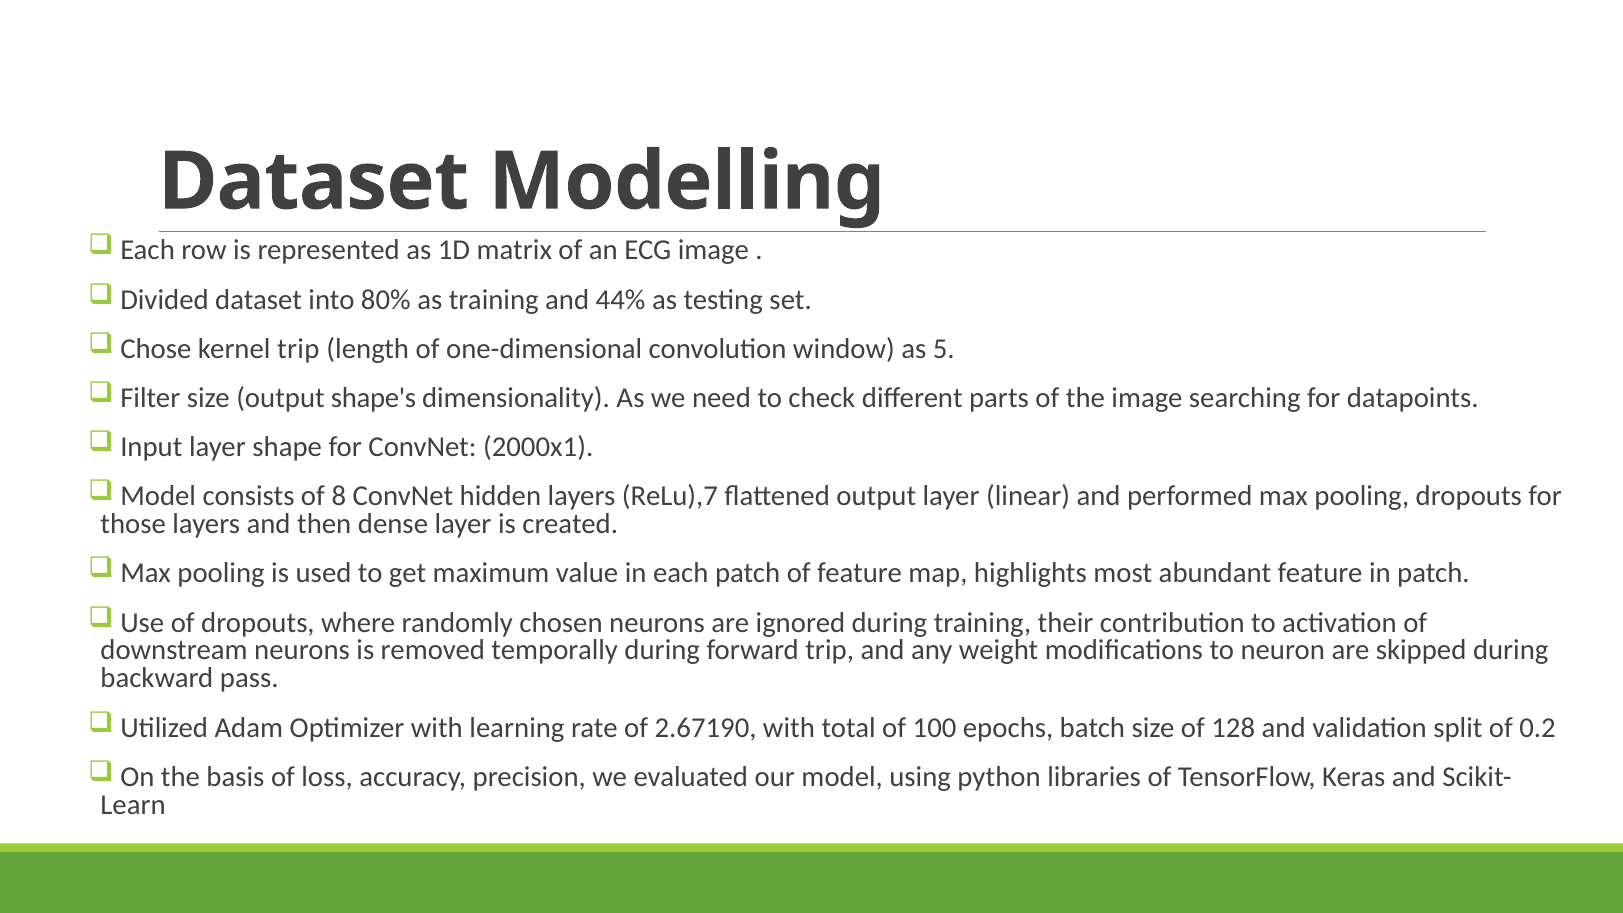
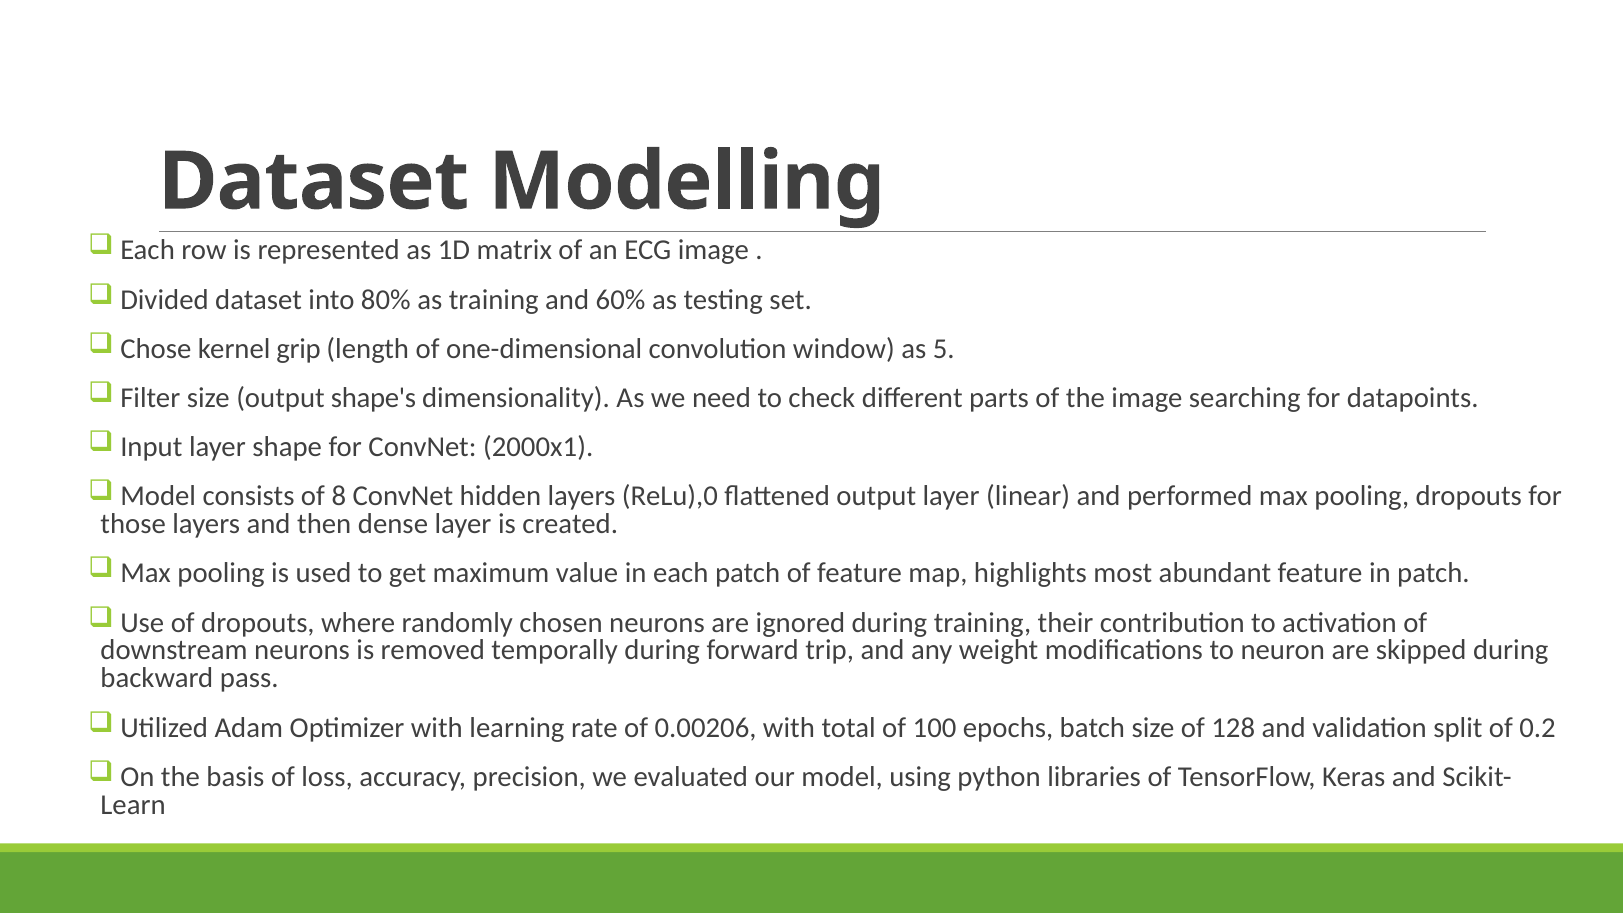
44%: 44% -> 60% (621, 300)
kernel trip: trip -> grip (299, 349)
ReLu),7: ReLu),7 -> ReLu),0 (670, 496)
2.67190: 2.67190 -> 0.00206 (706, 728)
